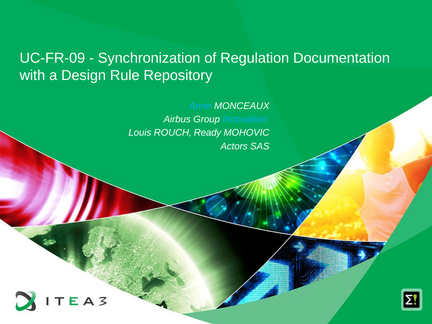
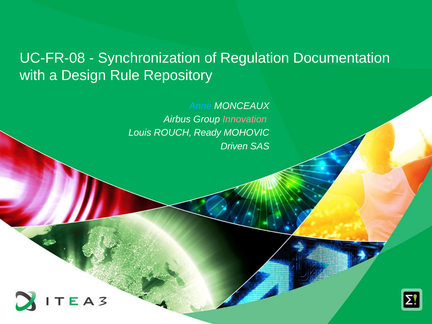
UC-FR-09: UC-FR-09 -> UC-FR-08 (52, 58)
Innovation colour: light blue -> pink (245, 119)
Actors: Actors -> Driven (234, 146)
